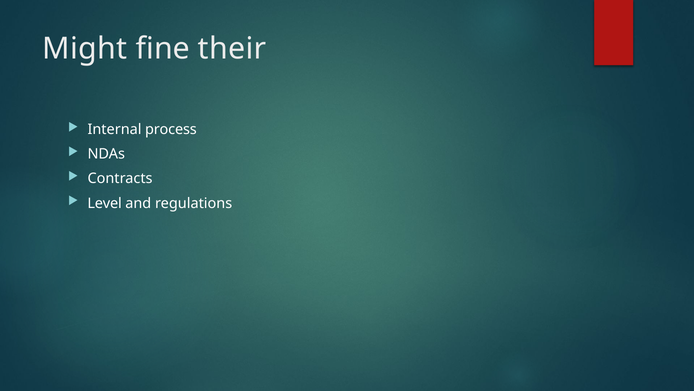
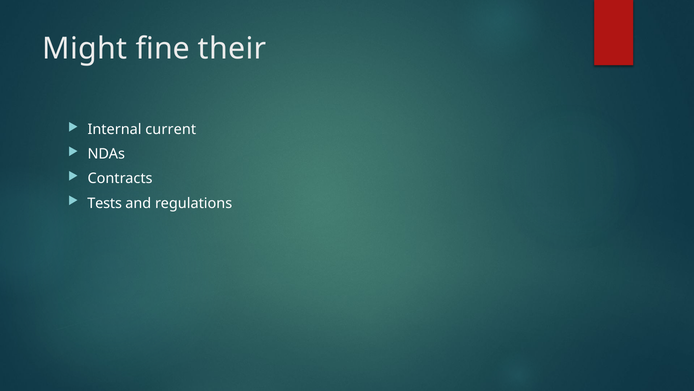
process: process -> current (171, 129)
Level: Level -> Tests (105, 203)
